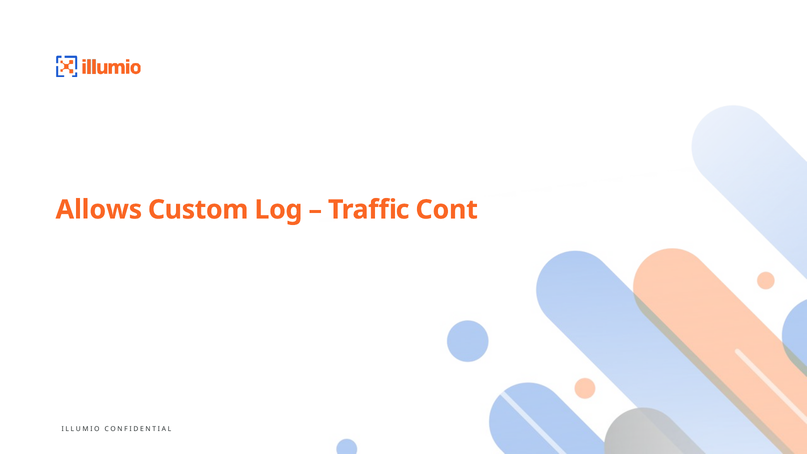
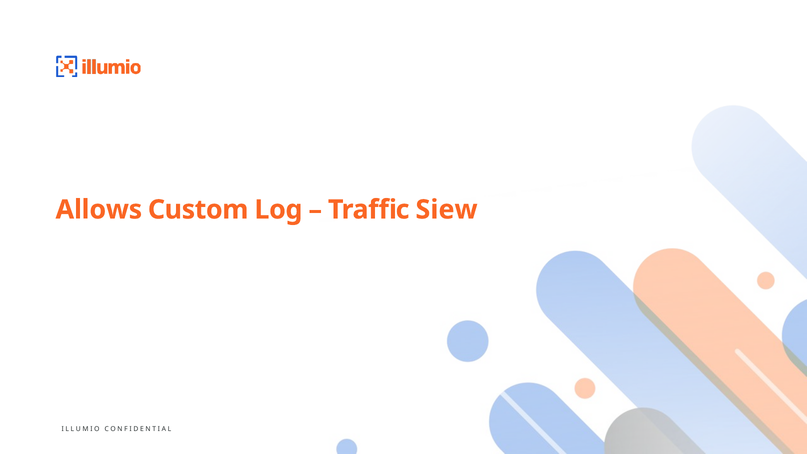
Cont: Cont -> Siew (447, 210)
